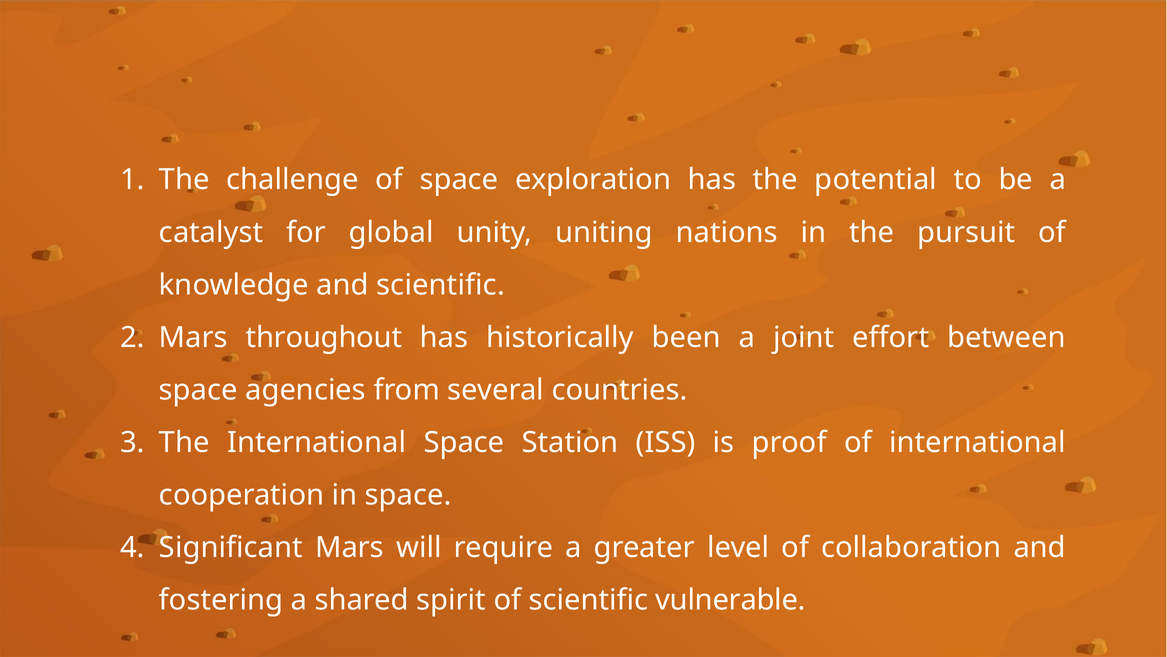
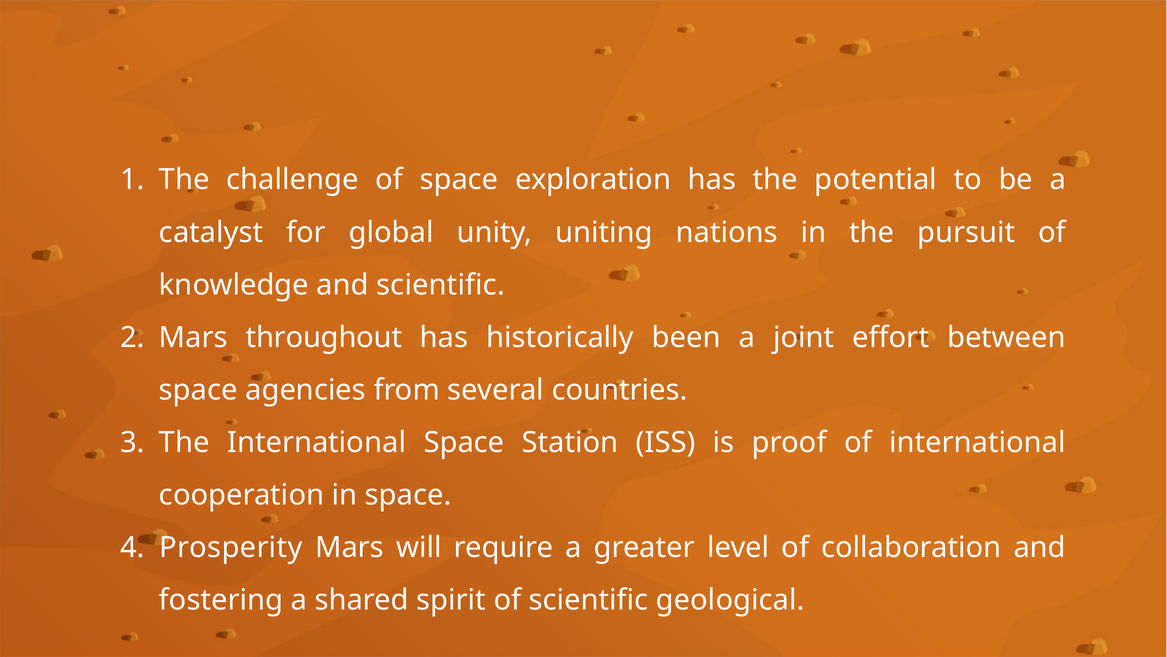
Significant: Significant -> Prosperity (231, 547)
vulnerable: vulnerable -> geological (730, 600)
